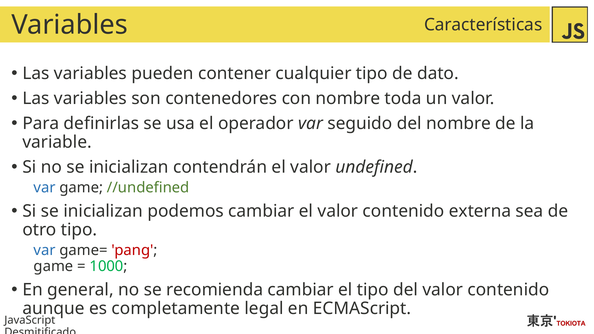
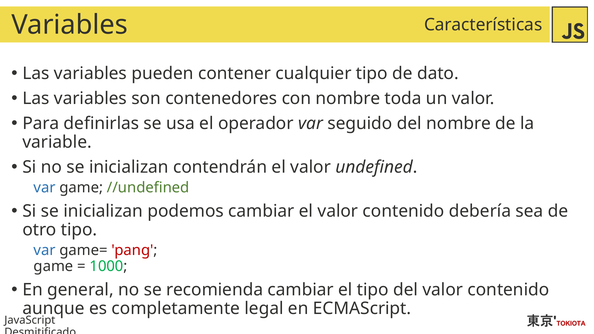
externa: externa -> debería (480, 211)
